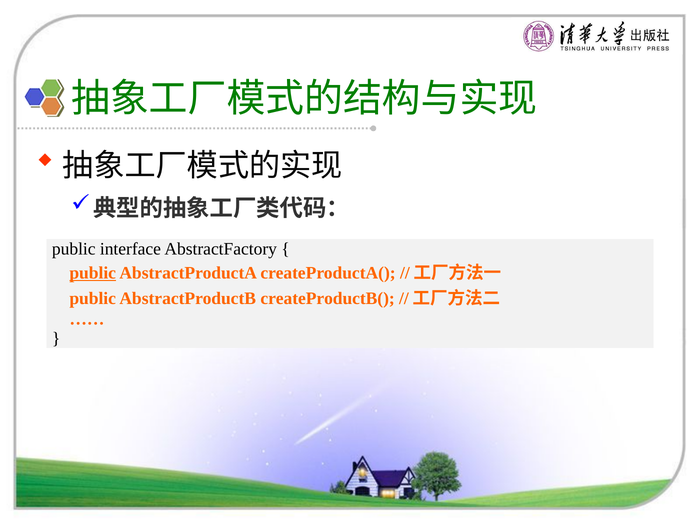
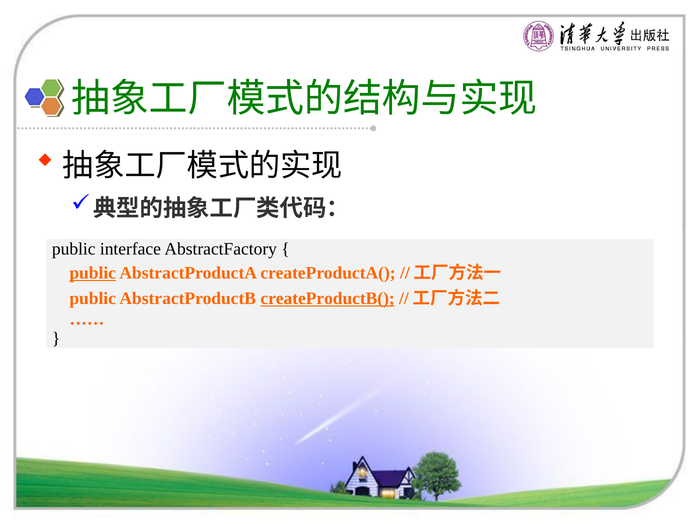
createProductB( underline: none -> present (328, 298)
